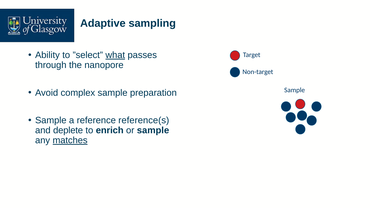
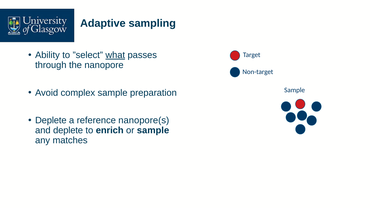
Sample: Sample -> Deplete (51, 121)
reference(s: reference(s -> nanopore(s (144, 121)
matches underline: present -> none (70, 140)
